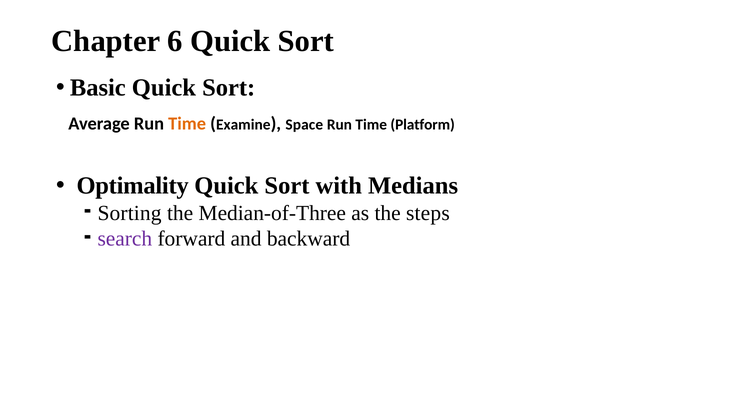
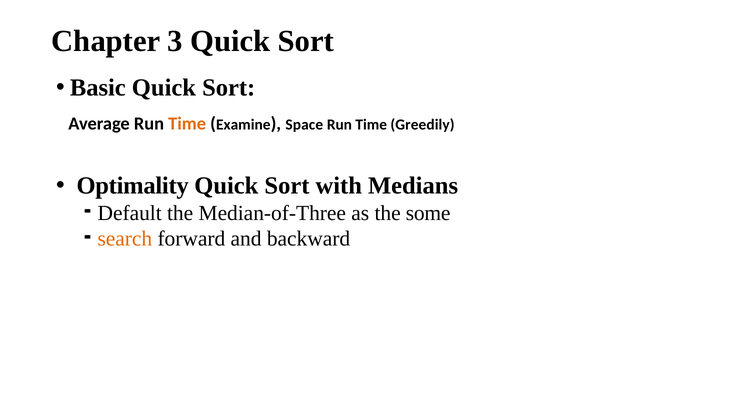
6: 6 -> 3 (175, 41)
Platform: Platform -> Greedily (423, 125)
Sorting: Sorting -> Default (130, 213)
steps: steps -> some (428, 213)
search colour: purple -> orange (125, 239)
